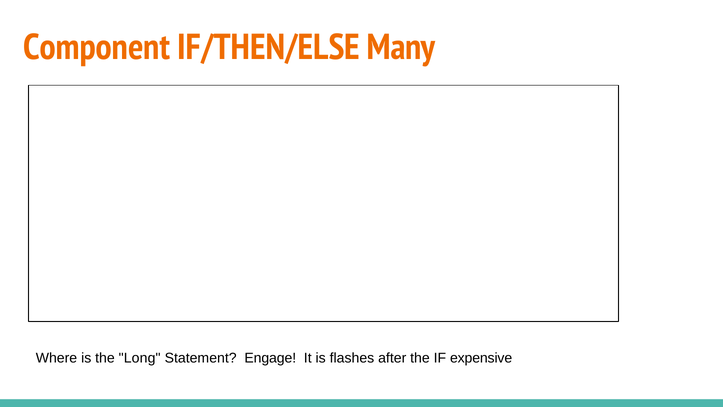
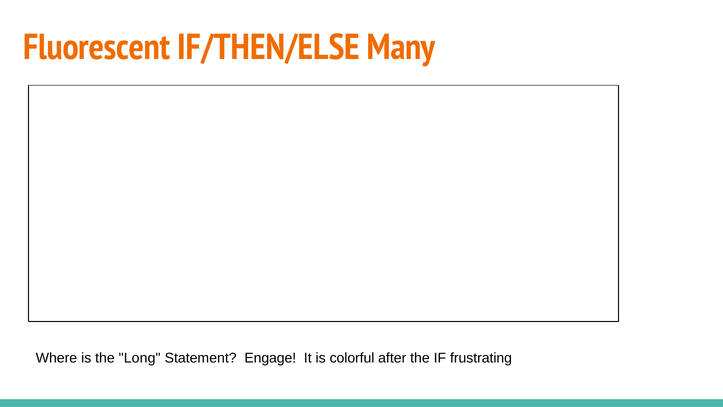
Component: Component -> Fluorescent (97, 47)
flashes: flashes -> colorful (352, 358)
expensive: expensive -> frustrating (481, 358)
